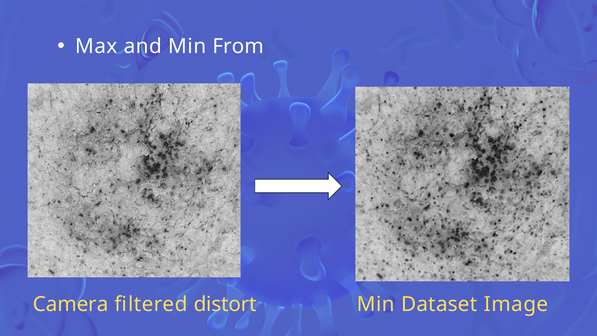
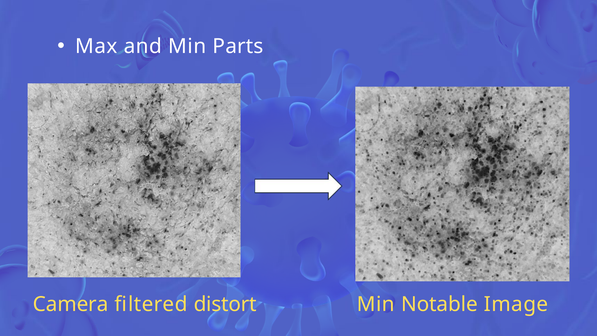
From: From -> Parts (238, 46)
Dataset: Dataset -> Notable (439, 304)
